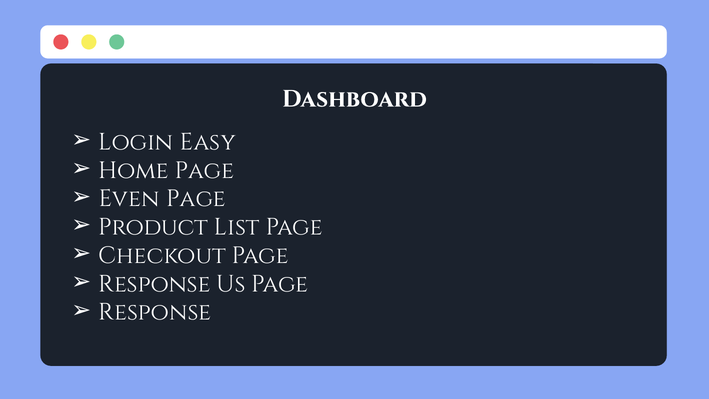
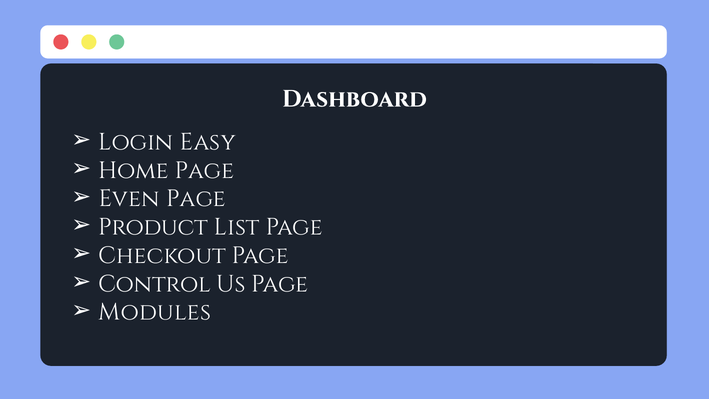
Response: Response -> Control (155, 284)
Response: Response -> Modules (155, 312)
